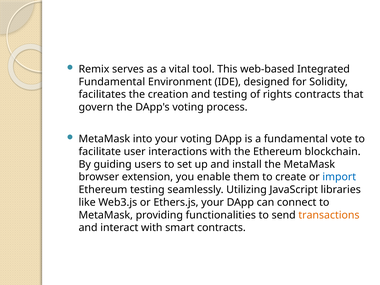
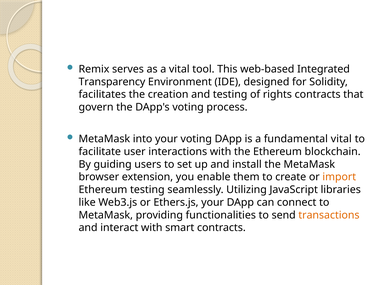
Fundamental: Fundamental -> Transparency (112, 82)
fundamental vote: vote -> vital (341, 139)
import colour: blue -> orange (339, 177)
